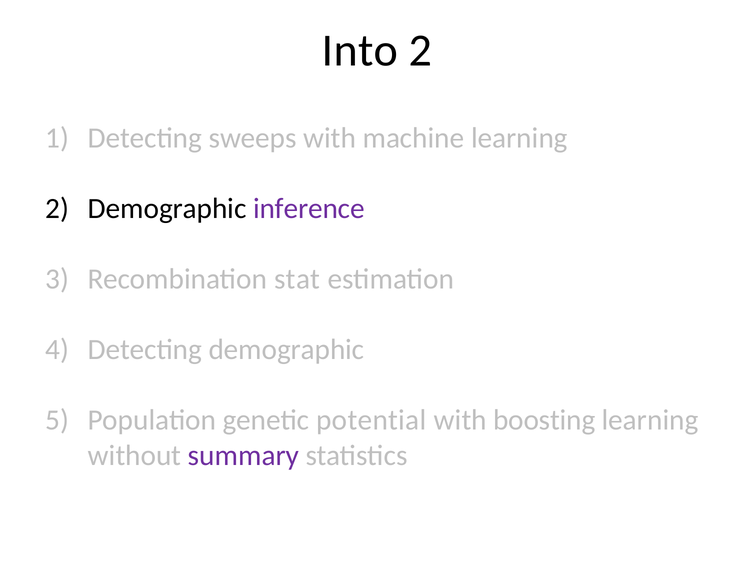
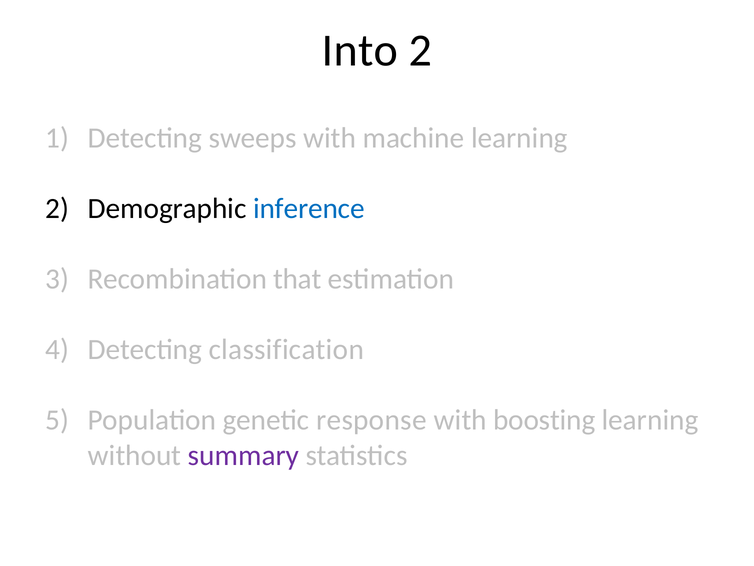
inference colour: purple -> blue (309, 209)
stat: stat -> that (297, 279)
Detecting demographic: demographic -> classification (286, 349)
potential: potential -> response (371, 420)
